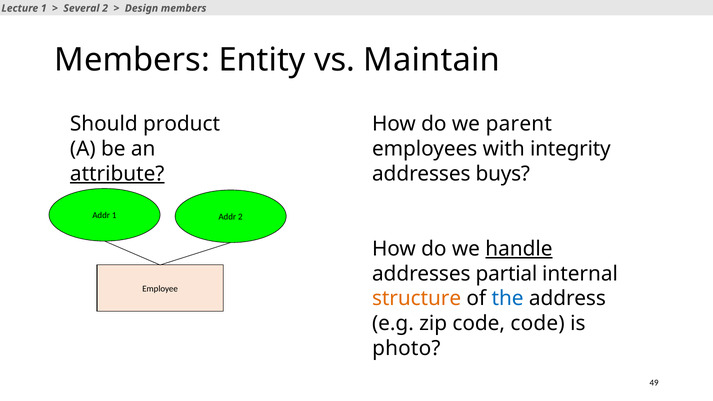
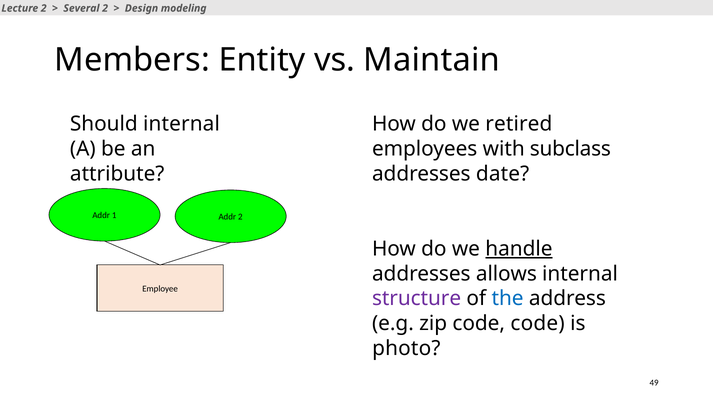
Lecture 1: 1 -> 2 (44, 8)
Design members: members -> modeling (184, 8)
Should product: product -> internal (181, 124)
parent: parent -> retired (519, 124)
integrity: integrity -> subclass (570, 149)
attribute underline: present -> none (117, 174)
buys: buys -> date (503, 174)
partial: partial -> allows (506, 274)
structure colour: orange -> purple (417, 299)
